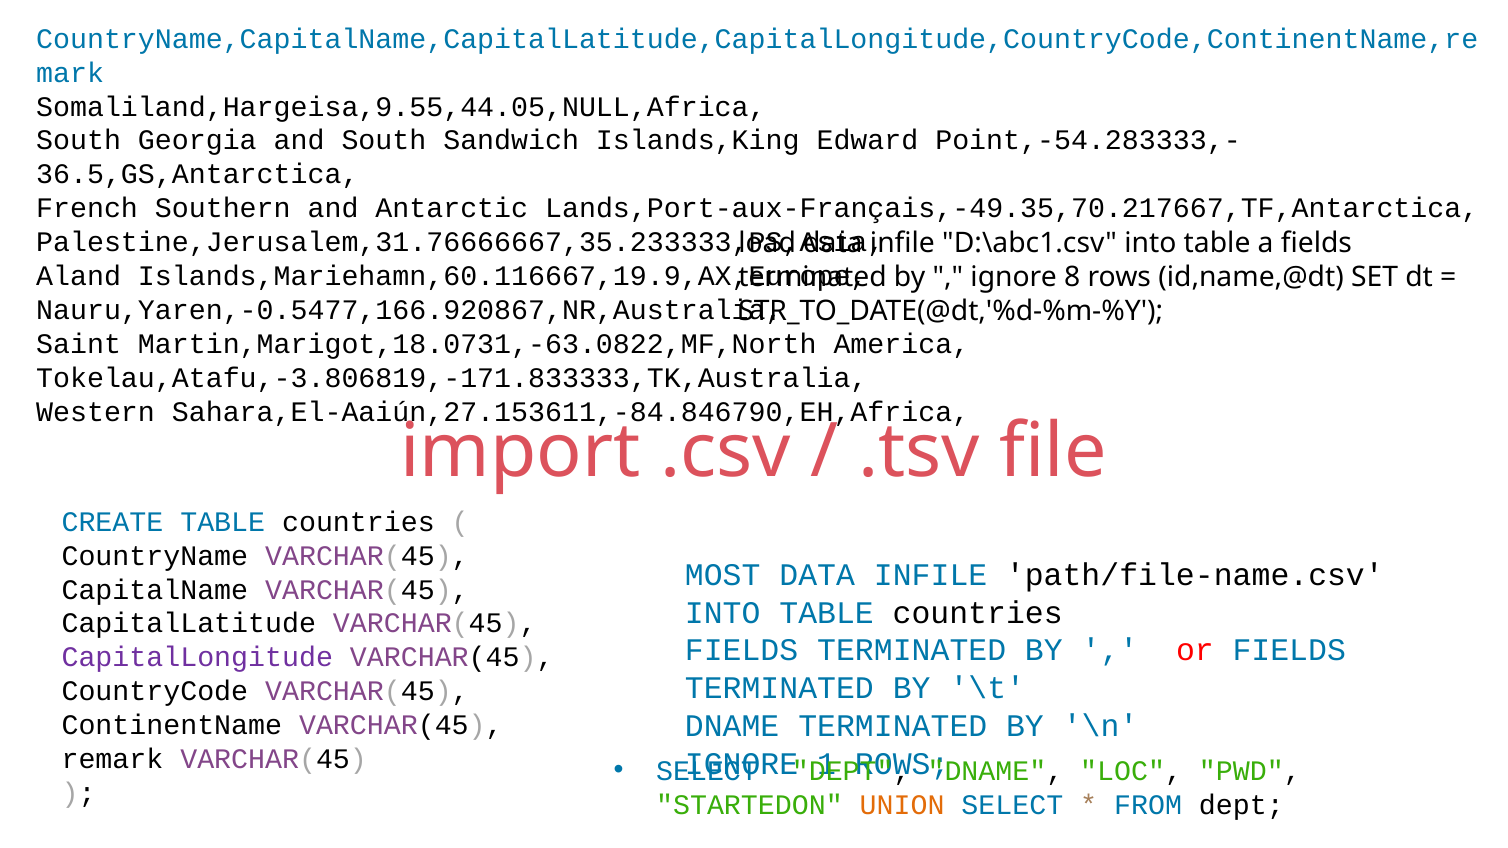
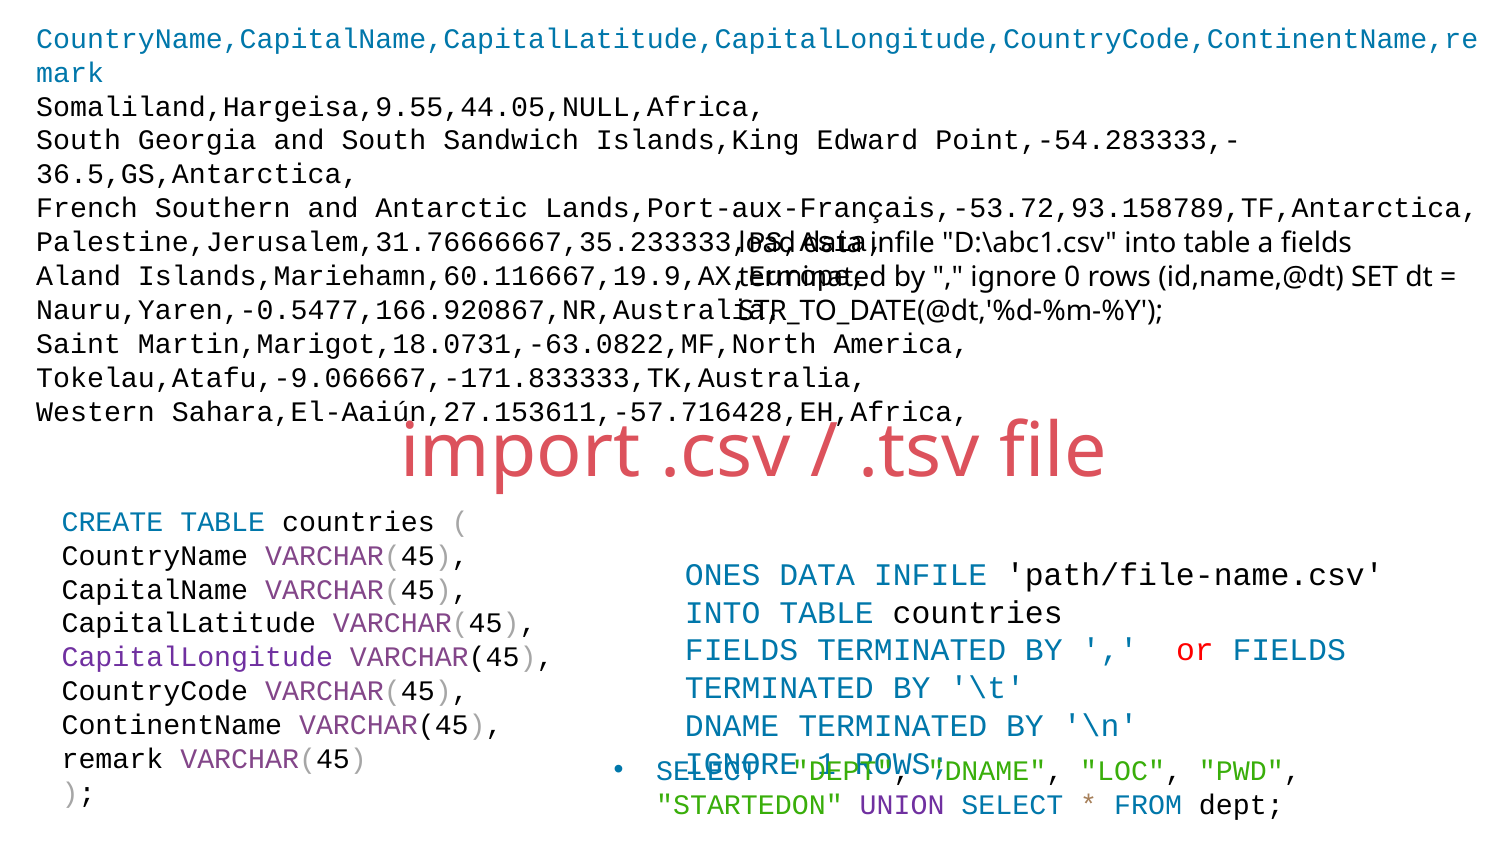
Lands,Port-aux-Français,-49.35,70.217667,TF,Antarctica: Lands,Port-aux-Français,-49.35,70.217667,TF,Antarctica -> Lands,Port-aux-Français,-53.72,93.158789,TF,Antarctica (1012, 209)
8: 8 -> 0 (1072, 278)
Tokelau,Atafu,-3.806819,-171.833333,TK,Australia: Tokelau,Atafu,-3.806819,-171.833333,TK,Australia -> Tokelau,Atafu,-9.066667,-171.833333,TK,Australia (452, 378)
Sahara,El-Aaiún,27.153611,-84.846790,EH,Africa: Sahara,El-Aaiún,27.153611,-84.846790,EH,Africa -> Sahara,El-Aaiún,27.153611,-57.716428,EH,Africa (571, 412)
MOST: MOST -> ONES (723, 575)
UNION colour: orange -> purple (902, 805)
